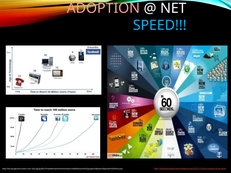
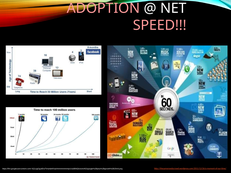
SPEED colour: light blue -> pink (160, 25)
